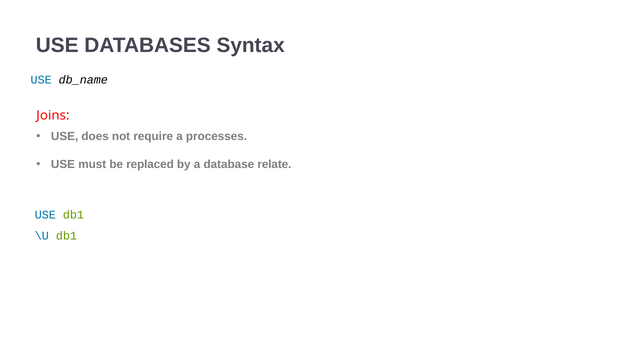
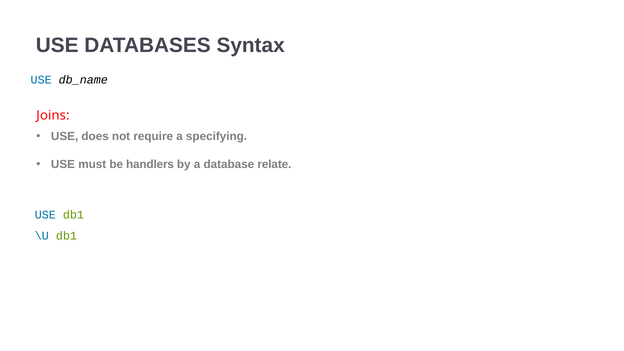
processes: processes -> specifying (217, 137)
replaced: replaced -> handlers (150, 165)
